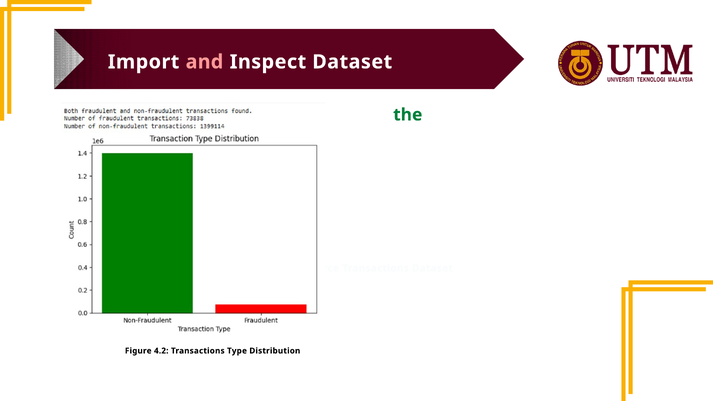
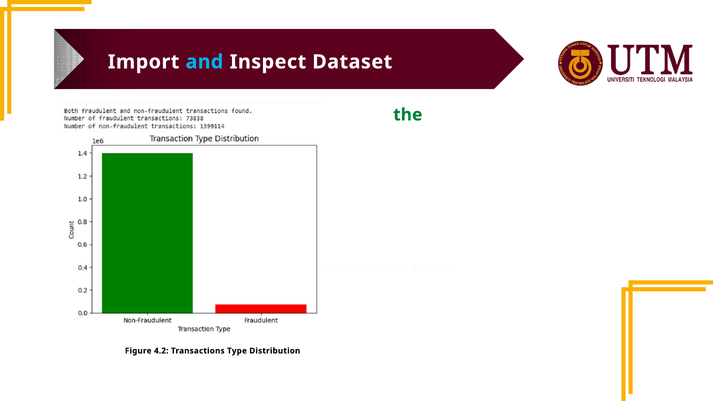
and colour: pink -> light blue (204, 62)
